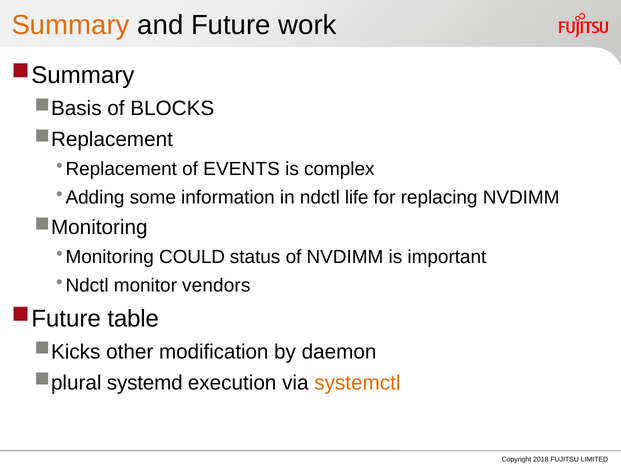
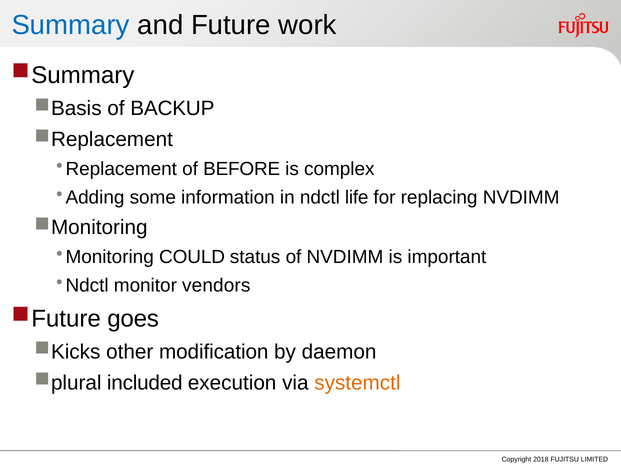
Summary colour: orange -> blue (71, 25)
BLOCKS: BLOCKS -> BACKUP (172, 109)
EVENTS: EVENTS -> BEFORE (242, 169)
table: table -> goes (133, 319)
systemd: systemd -> included (145, 383)
